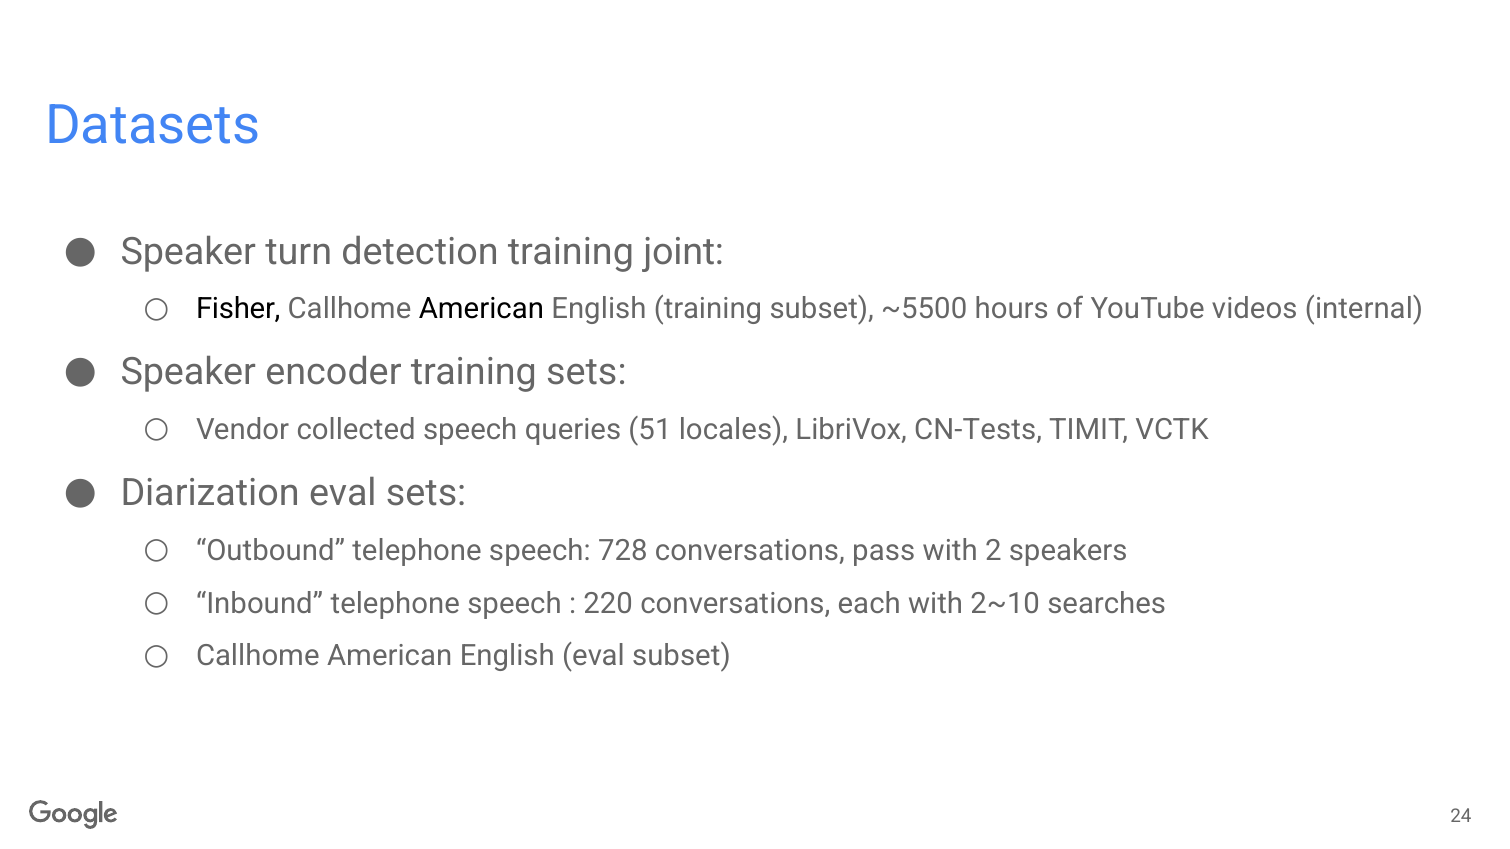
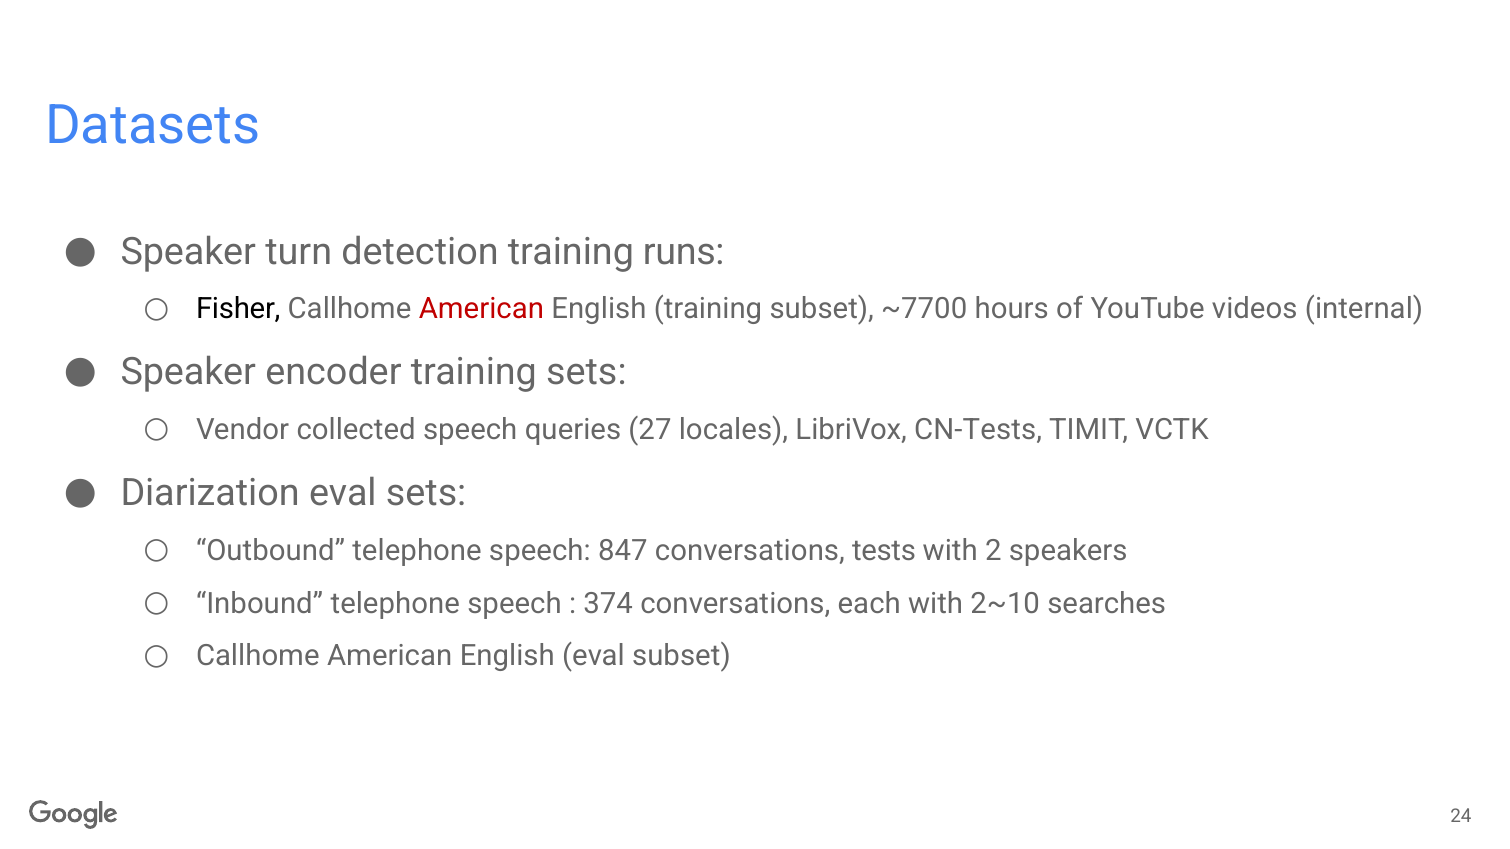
joint: joint -> runs (684, 252)
American colour: black -> red (481, 309)
~5500: ~5500 -> ~7700 (924, 309)
51: 51 -> 27 (650, 430)
728: 728 -> 847 (623, 551)
pass: pass -> tests (884, 551)
220: 220 -> 374 (608, 604)
